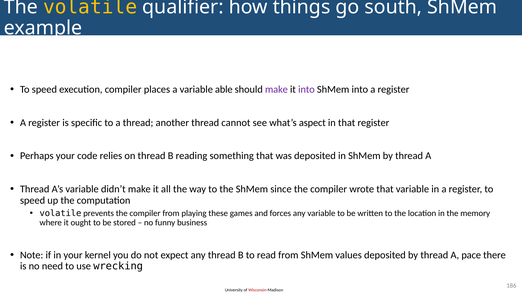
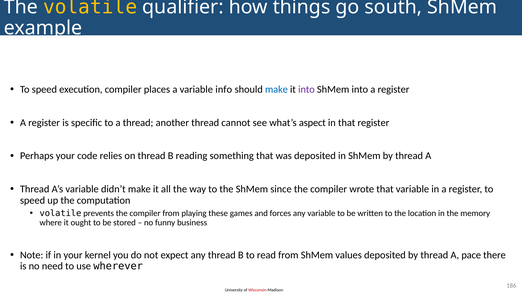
able: able -> info (224, 89)
make colour: purple -> blue (276, 89)
wrecking: wrecking -> wherever (118, 266)
